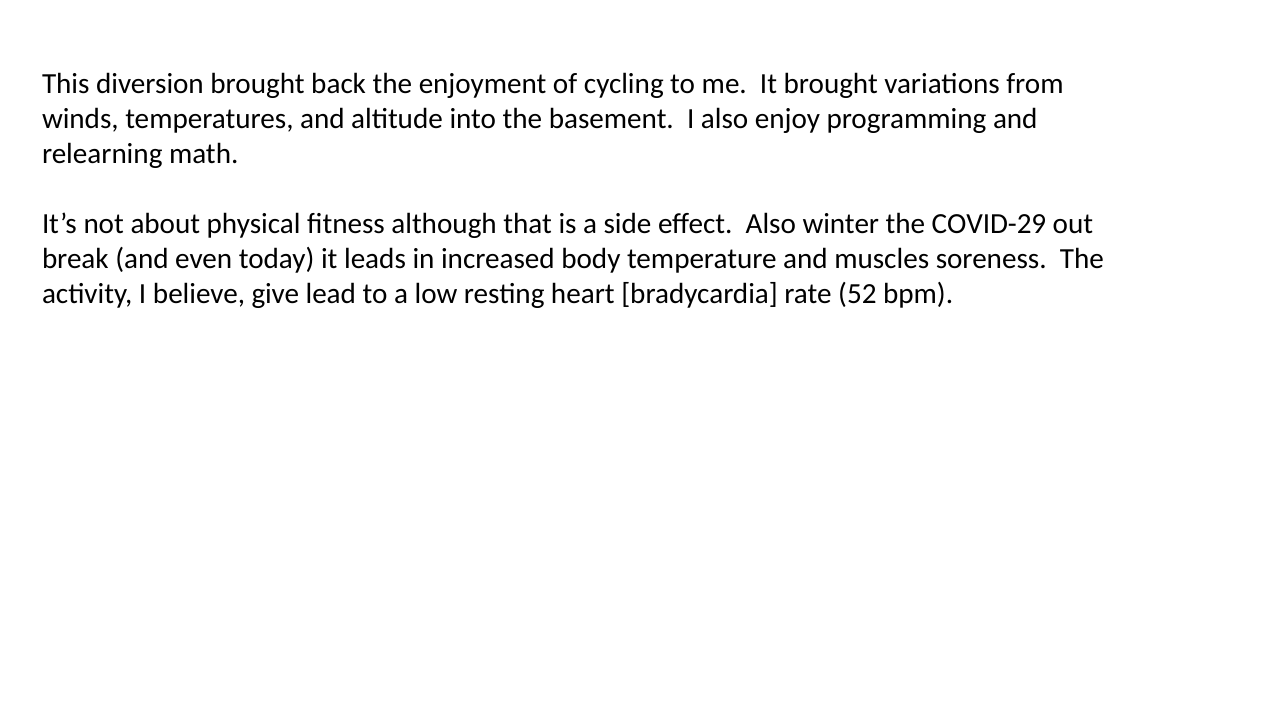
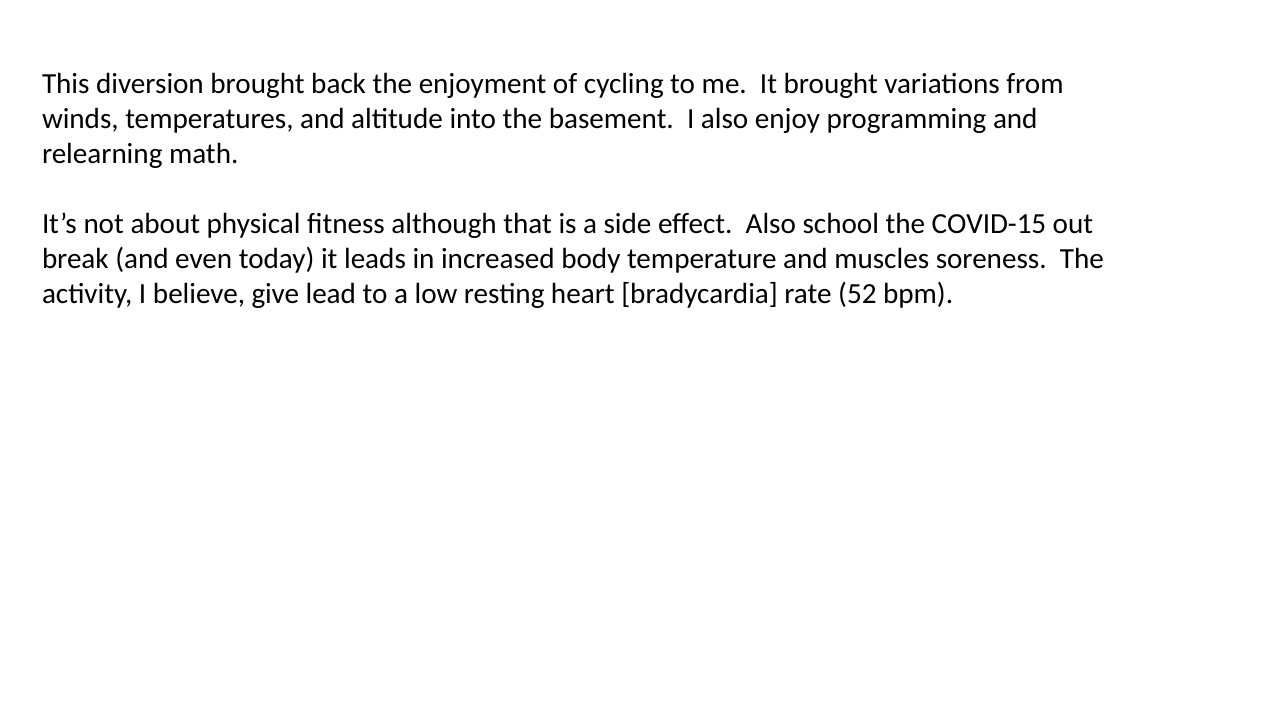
winter: winter -> school (841, 224)
COVID-29: COVID-29 -> COVID-15 (989, 224)
